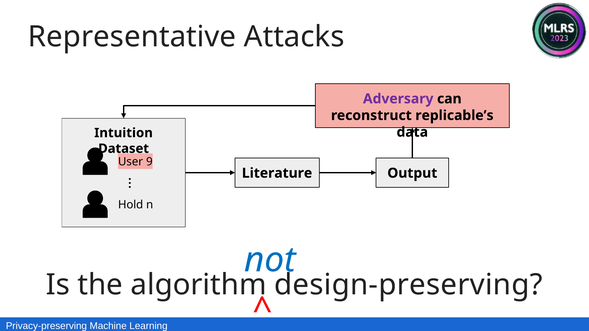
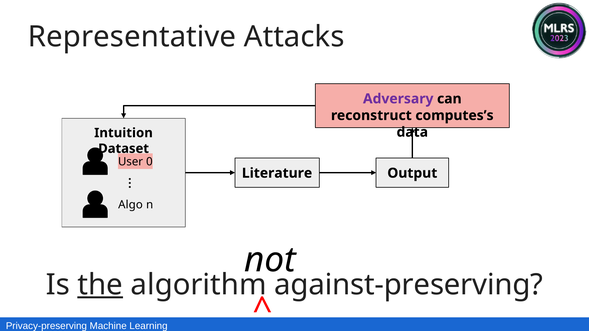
replicable’s: replicable’s -> computes’s (454, 116)
9: 9 -> 0 (149, 162)
Hold: Hold -> Algo (130, 205)
not colour: blue -> black (270, 260)
the underline: none -> present (100, 285)
design-preserving: design-preserving -> against-preserving (409, 285)
